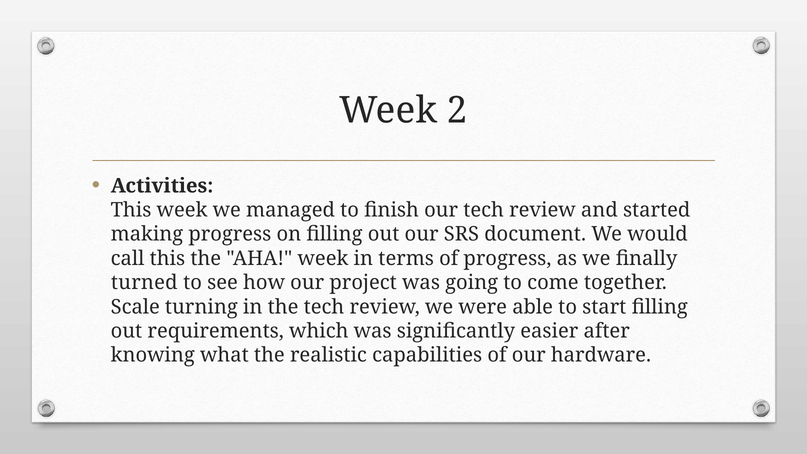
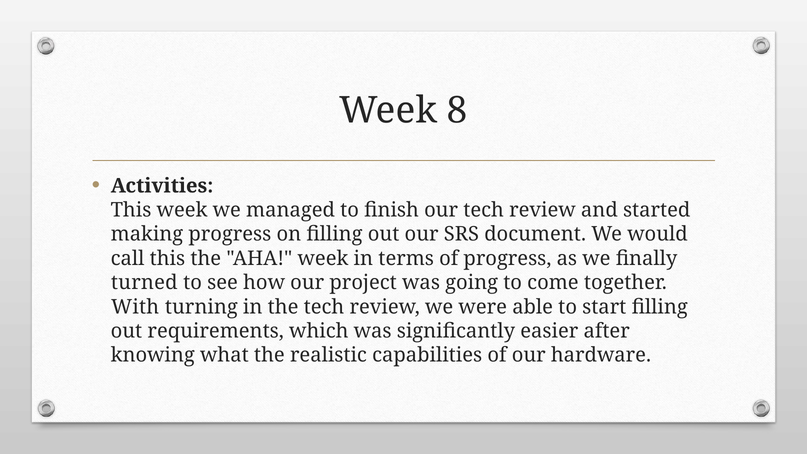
2: 2 -> 8 (457, 111)
Scale: Scale -> With (135, 307)
